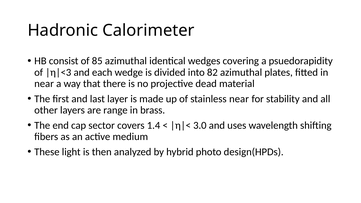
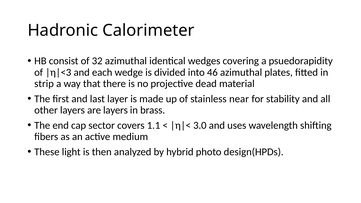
85: 85 -> 32 (97, 61)
82: 82 -> 46 (212, 72)
near: near -> strip (44, 84)
are range: range -> layers (115, 110)
1.4: 1.4 -> 1.1 (154, 125)
